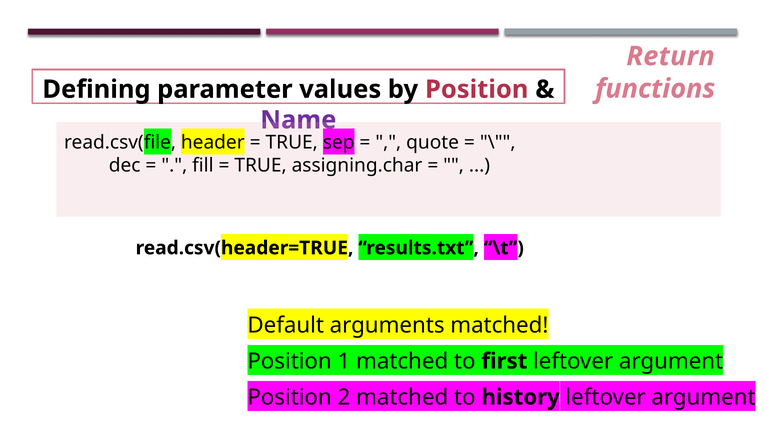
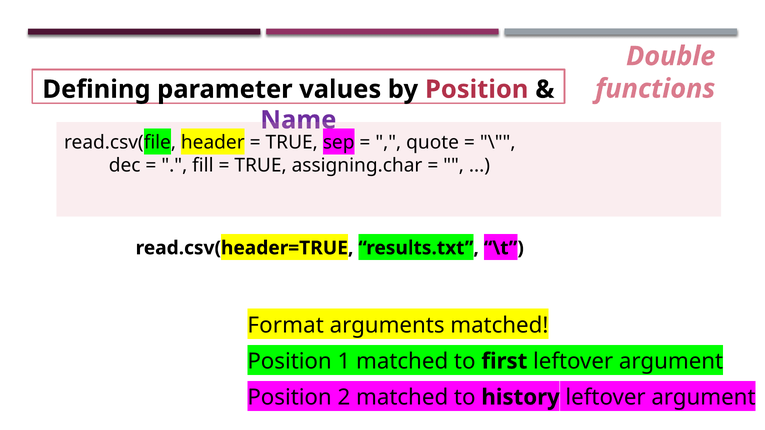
Return: Return -> Double (671, 56)
Default: Default -> Format (286, 325)
